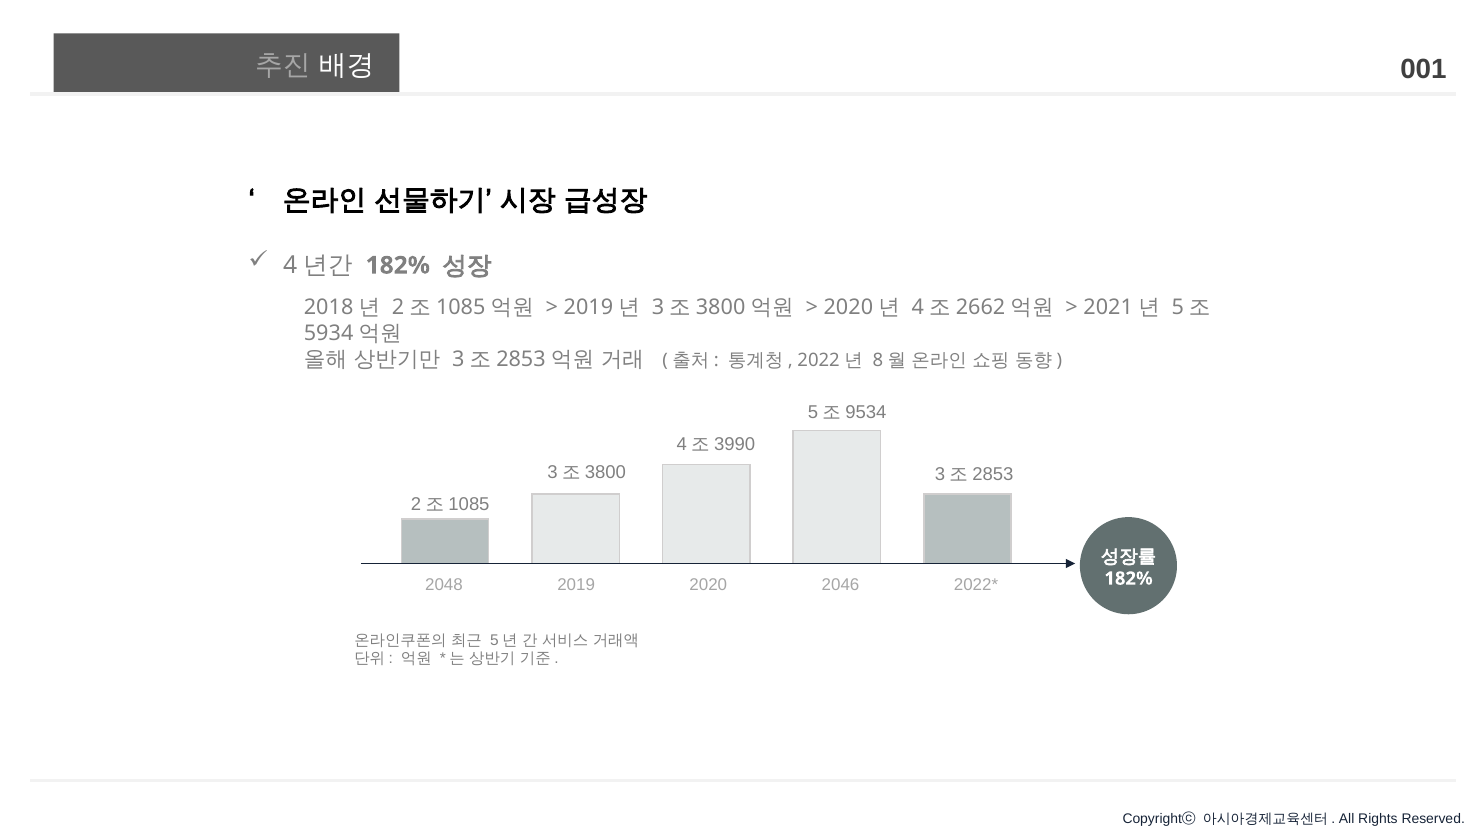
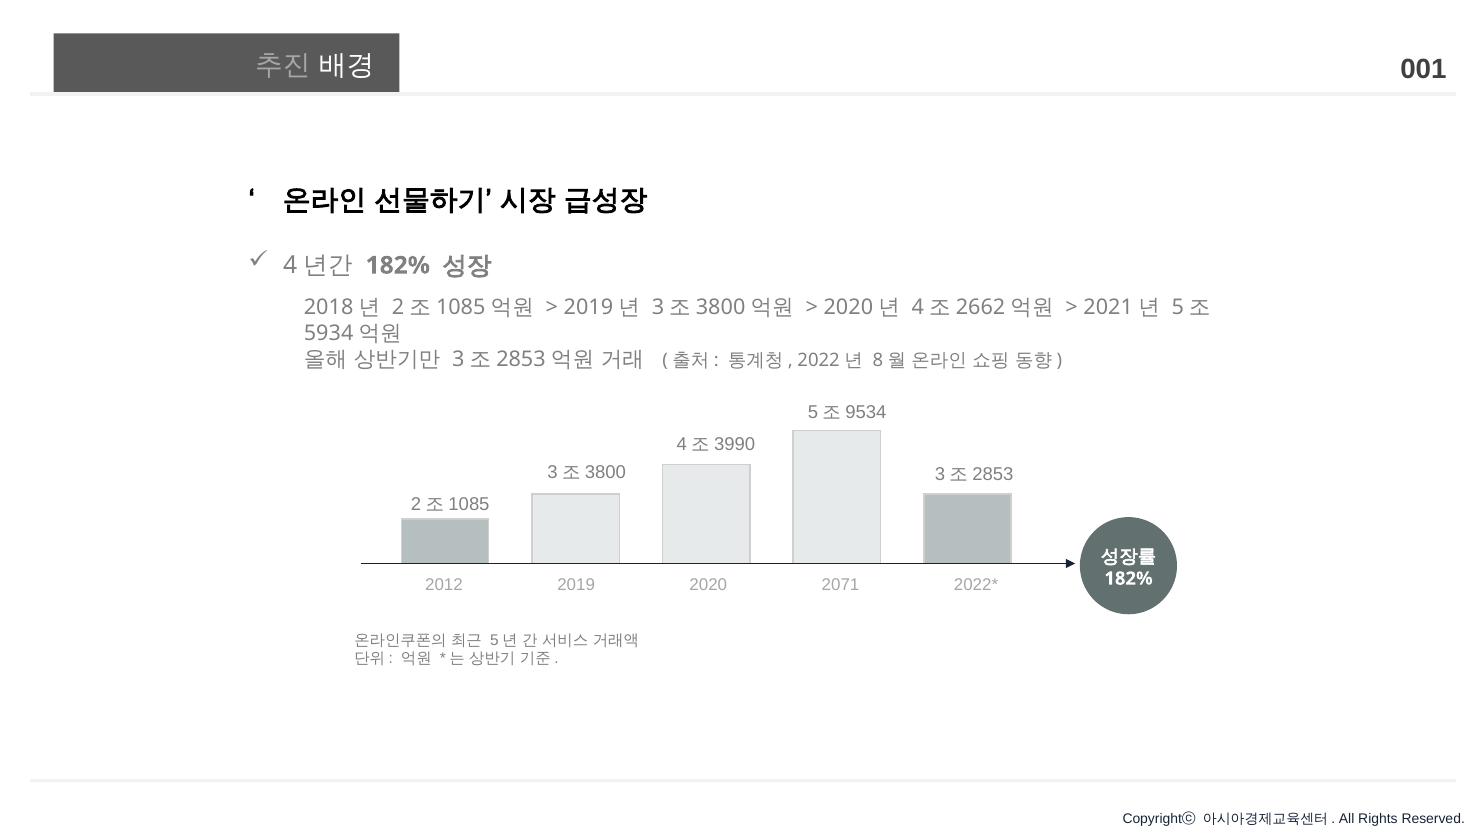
2048: 2048 -> 2012 (444, 584)
2046: 2046 -> 2071 (841, 584)
